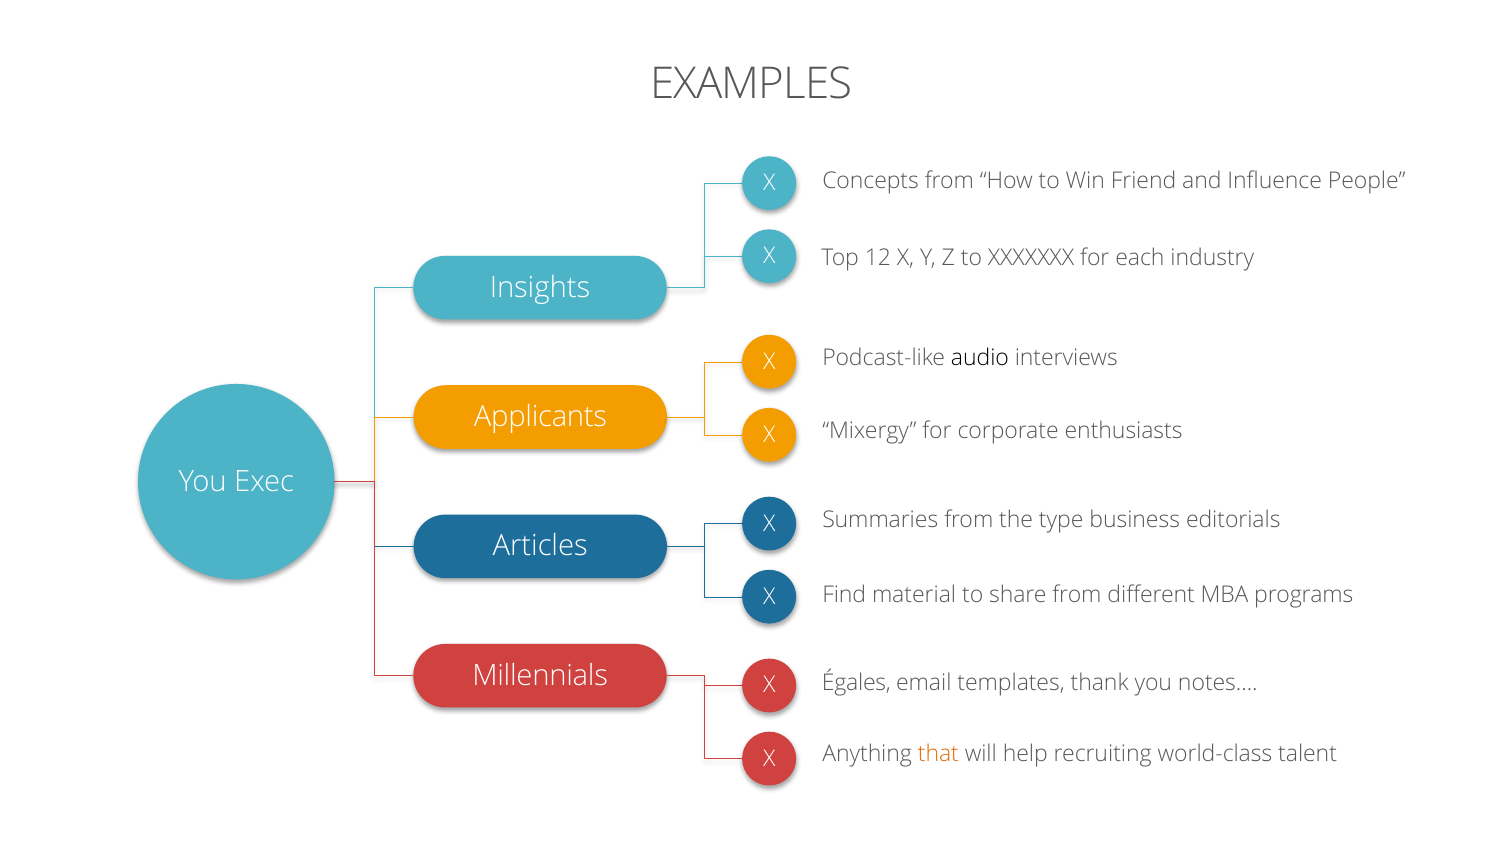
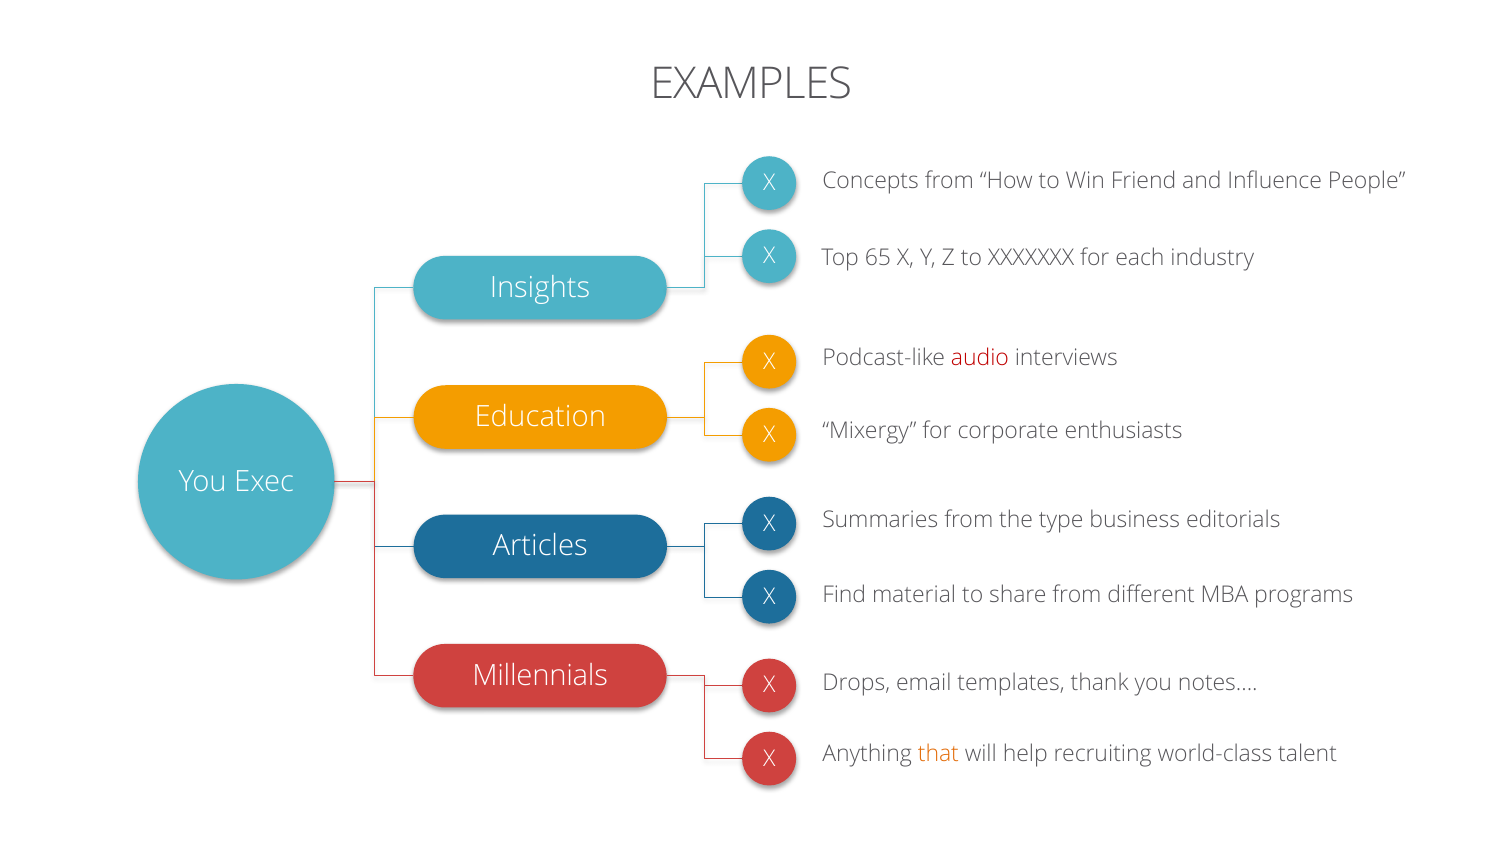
12: 12 -> 65 (878, 258)
audio colour: black -> red (980, 358)
Applicants: Applicants -> Education (540, 417)
Égales: Égales -> Drops (856, 684)
